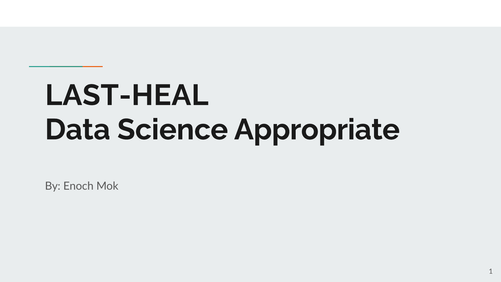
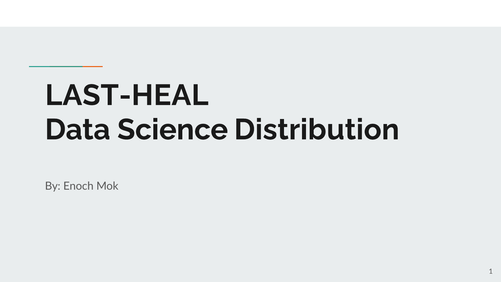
Appropriate: Appropriate -> Distribution (317, 130)
